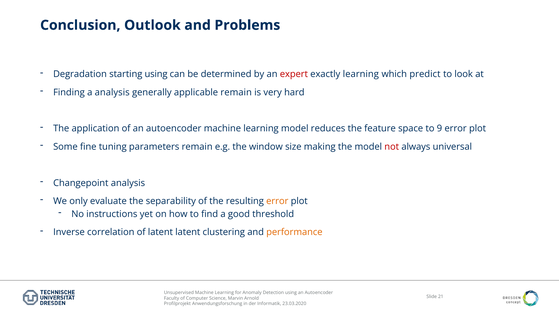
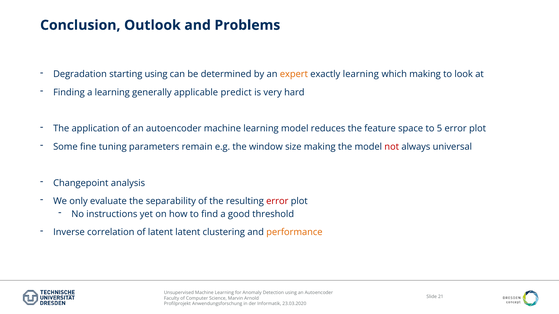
expert colour: red -> orange (294, 74)
which predict: predict -> making (425, 74)
a analysis: analysis -> learning (112, 92)
applicable remain: remain -> predict (236, 92)
9: 9 -> 5 (439, 129)
error colour: orange -> red (277, 201)
